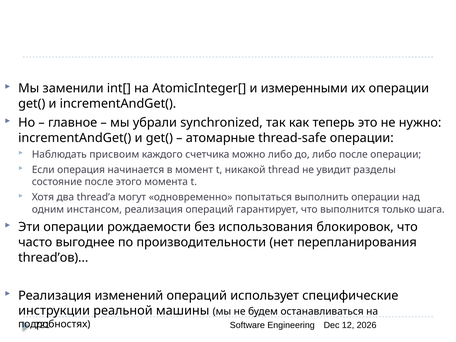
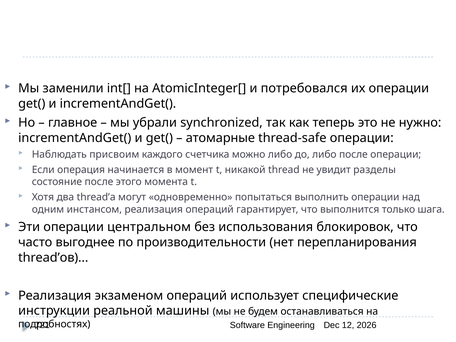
измеренными: измеренными -> потребовался (304, 88)
рождаемости: рождаемости -> центральном (149, 227)
изменений: изменений -> экзаменом (129, 296)
